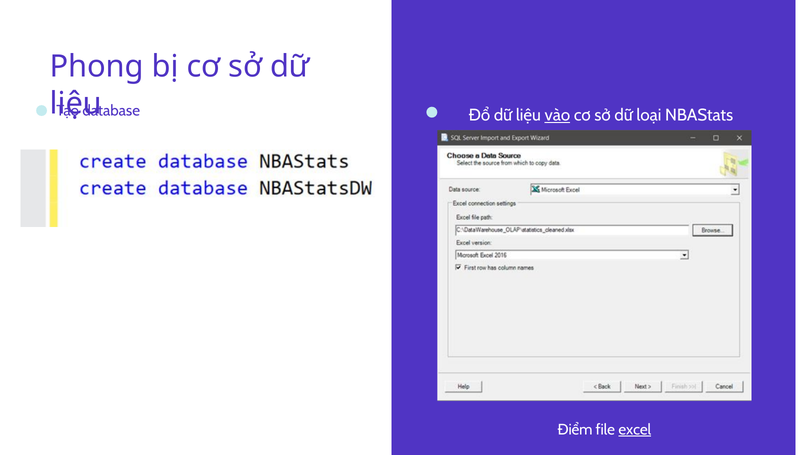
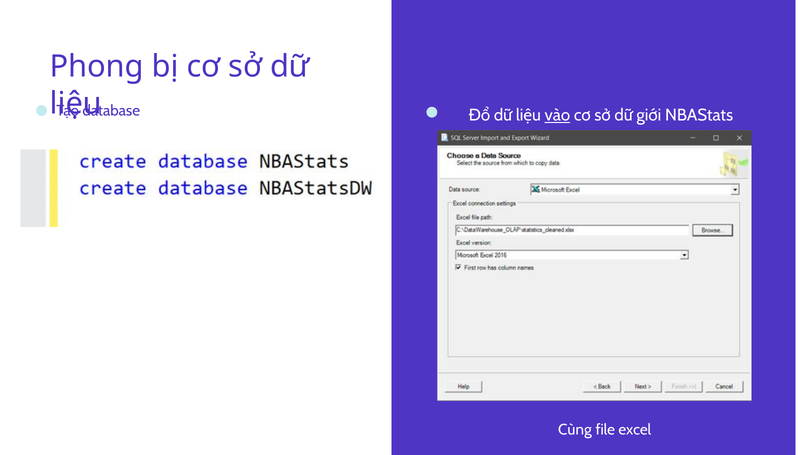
loại: loại -> giới (649, 115)
Điểm: Điểm -> Cùng (575, 429)
excel underline: present -> none (635, 429)
